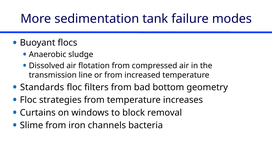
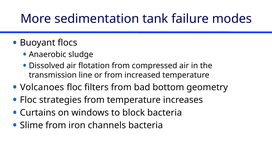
Standards: Standards -> Volcanoes (42, 87)
block removal: removal -> bacteria (165, 113)
